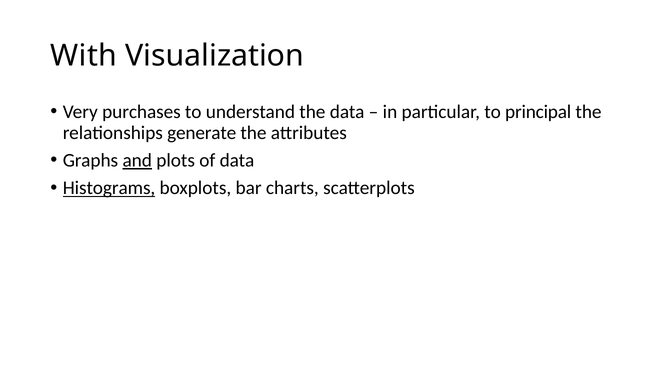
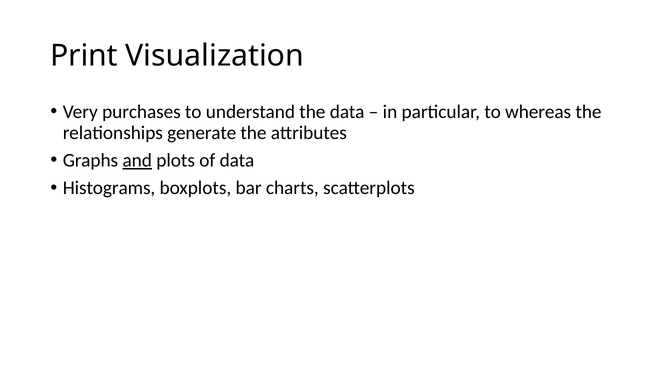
With: With -> Print (84, 56)
principal: principal -> whereas (538, 112)
Histograms underline: present -> none (109, 188)
